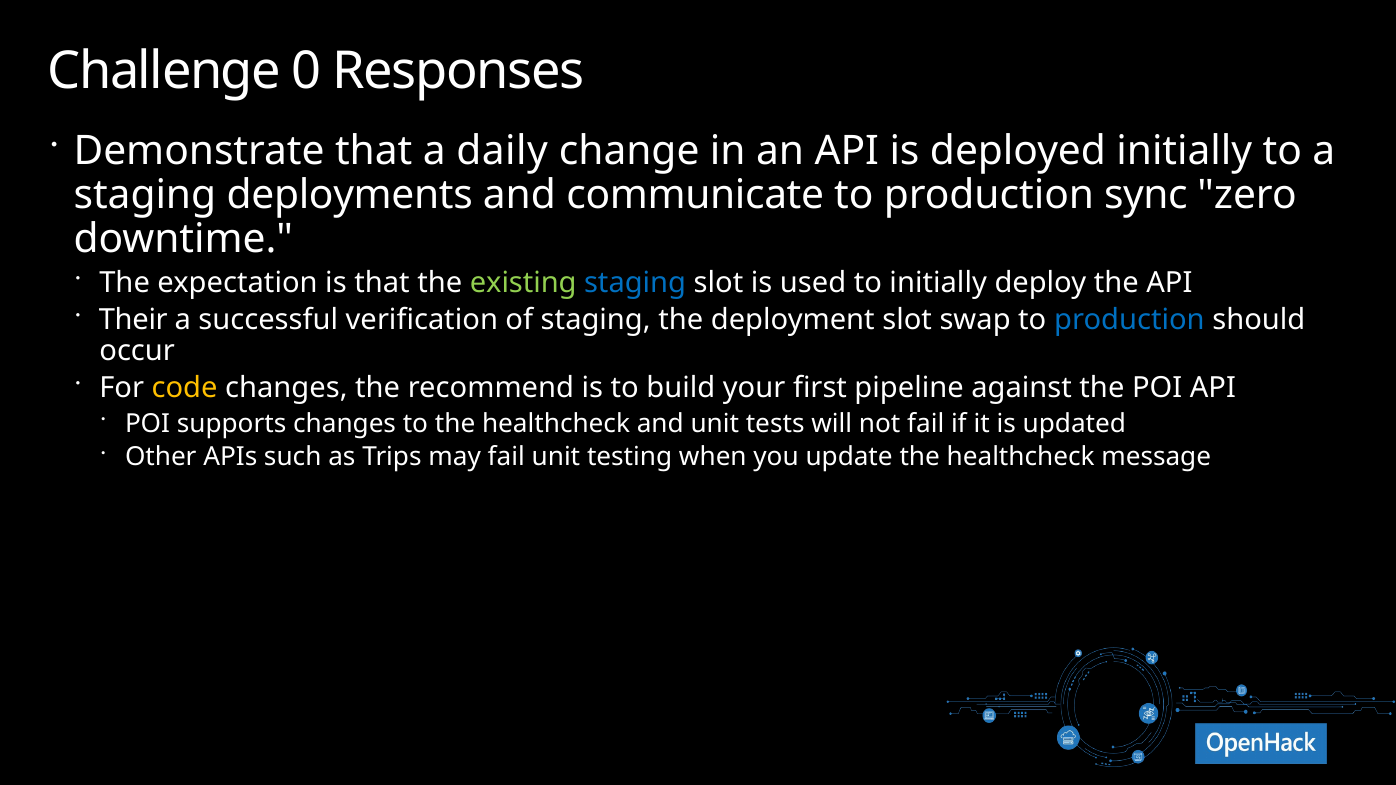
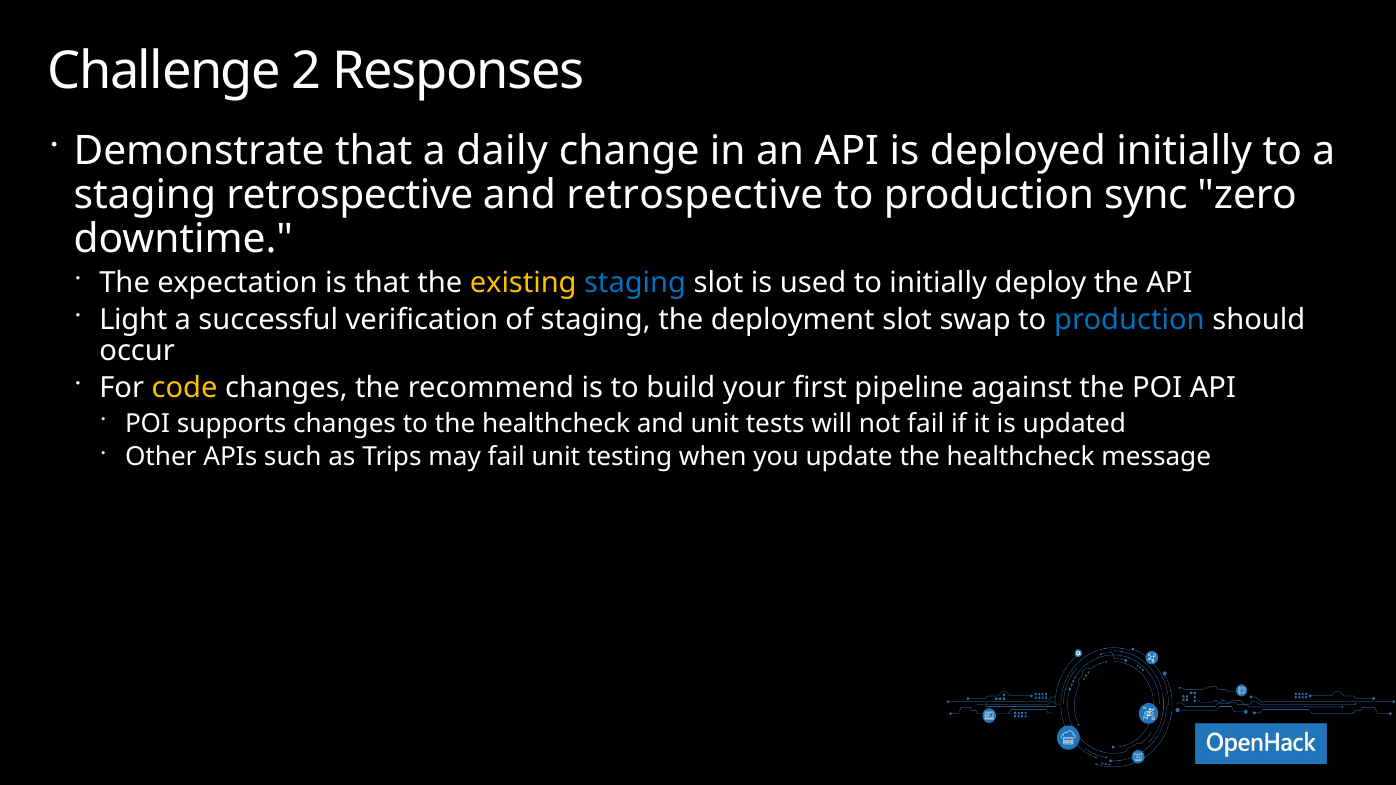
0: 0 -> 2 (307, 72)
staging deployments: deployments -> retrospective (350, 195)
and communicate: communicate -> retrospective (695, 195)
existing colour: light green -> yellow (523, 283)
Their: Their -> Light (133, 320)
